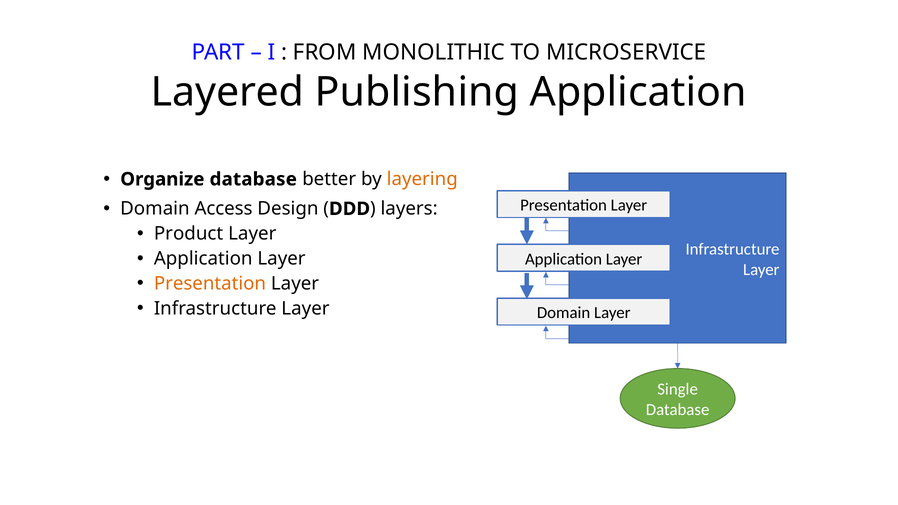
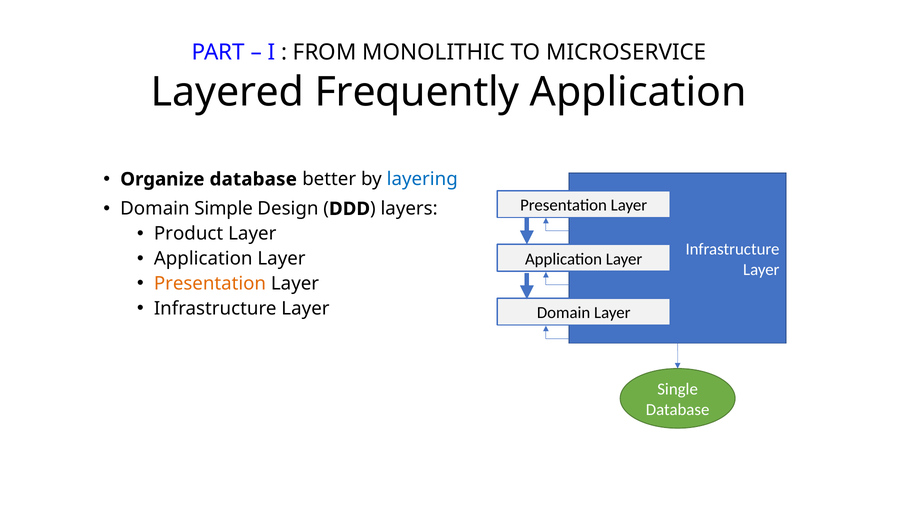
Publishing: Publishing -> Frequently (417, 92)
layering colour: orange -> blue (422, 179)
Access: Access -> Simple (224, 209)
